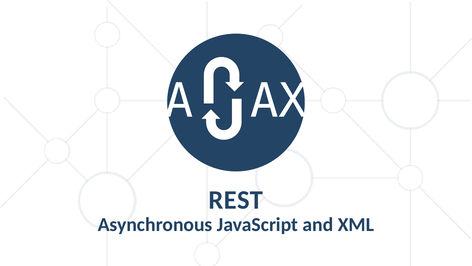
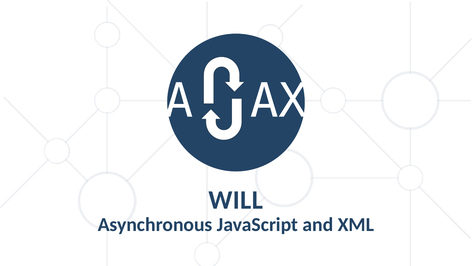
REST: REST -> WILL (236, 200)
